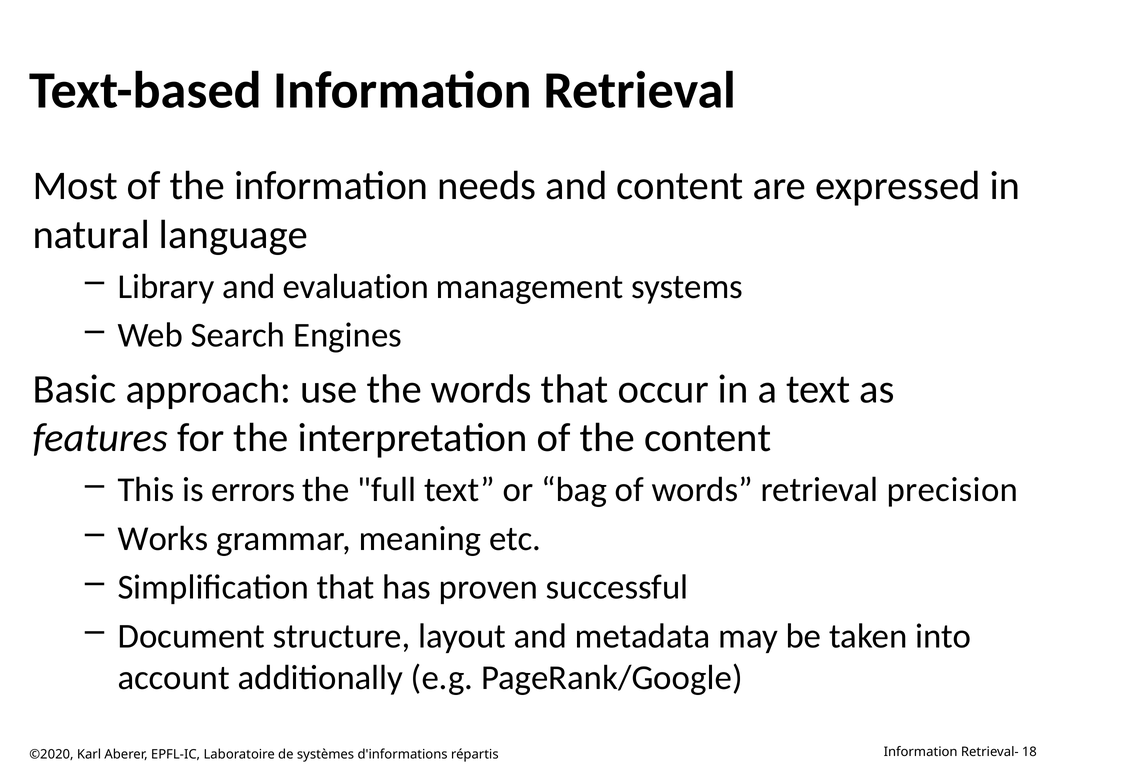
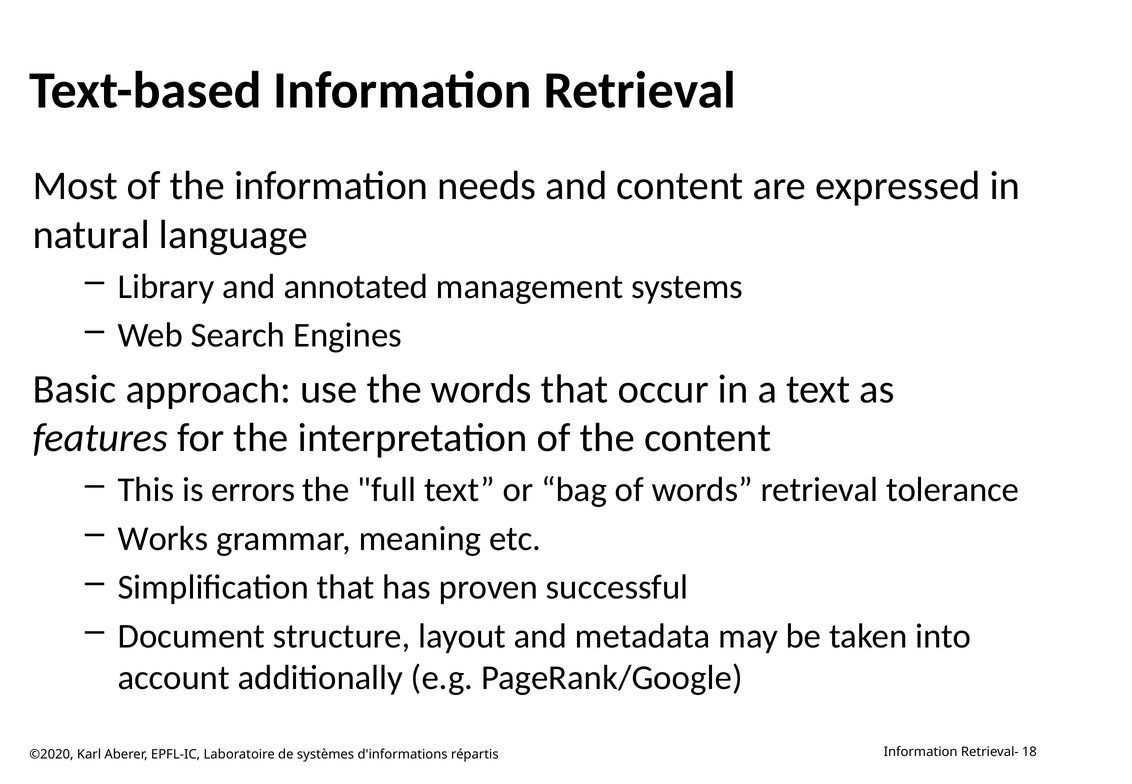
evaluation: evaluation -> annotated (356, 286)
precision: precision -> tolerance (953, 490)
